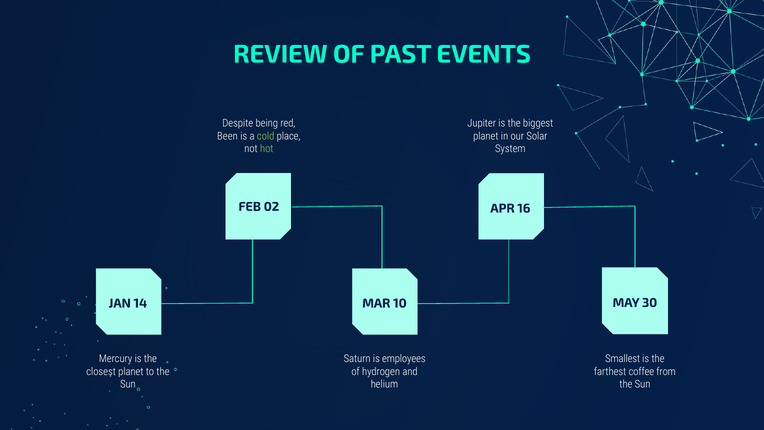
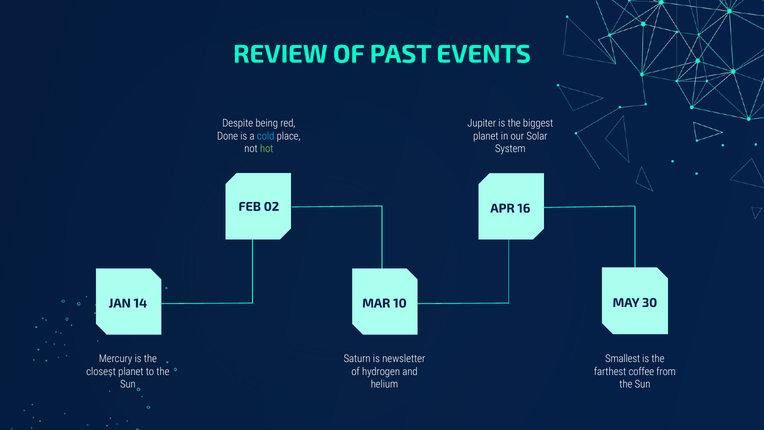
Been: Been -> Done (228, 136)
cold colour: light green -> light blue (266, 136)
employees: employees -> newsletter (404, 359)
